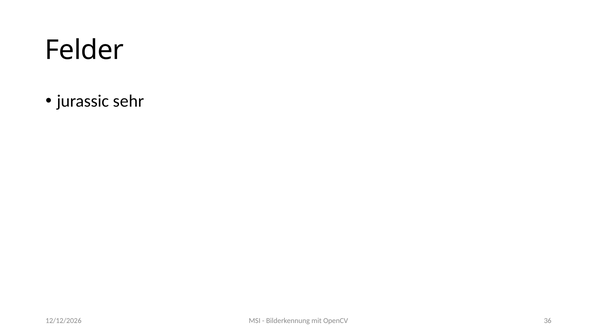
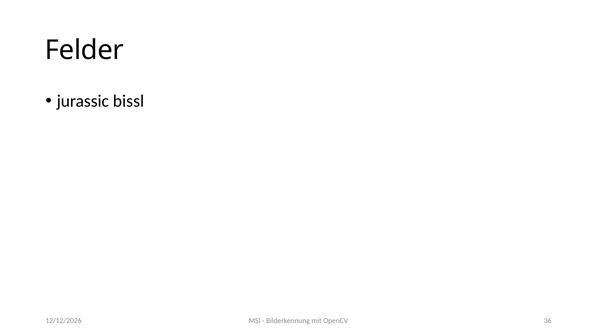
sehr: sehr -> bissl (128, 101)
